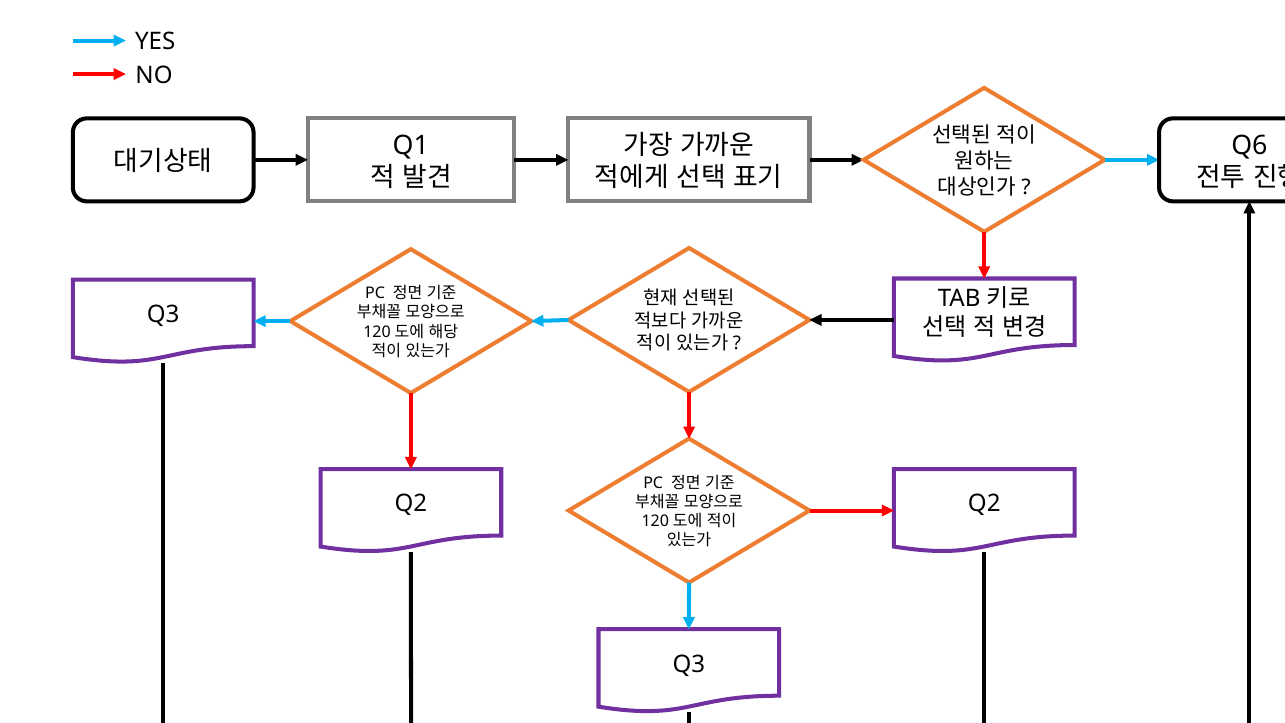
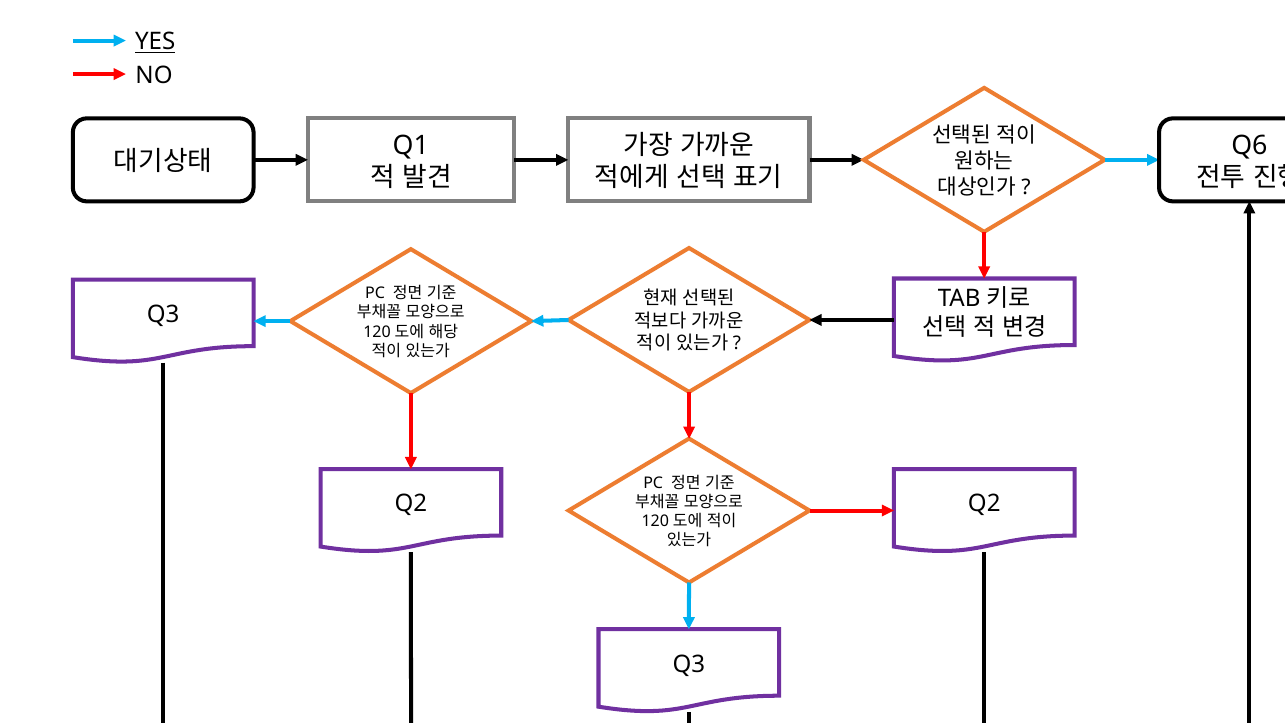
YES underline: none -> present (155, 42)
